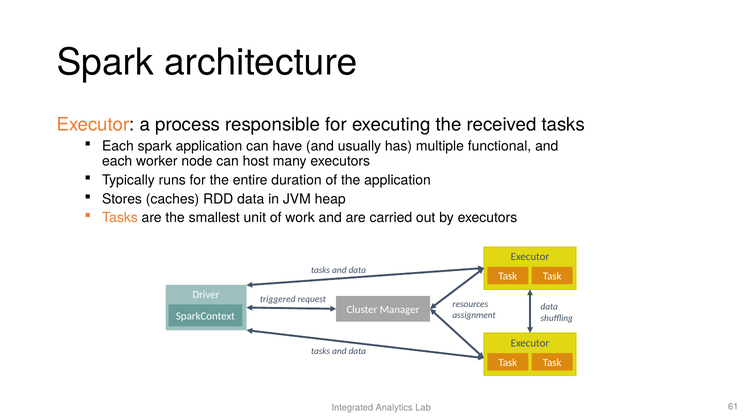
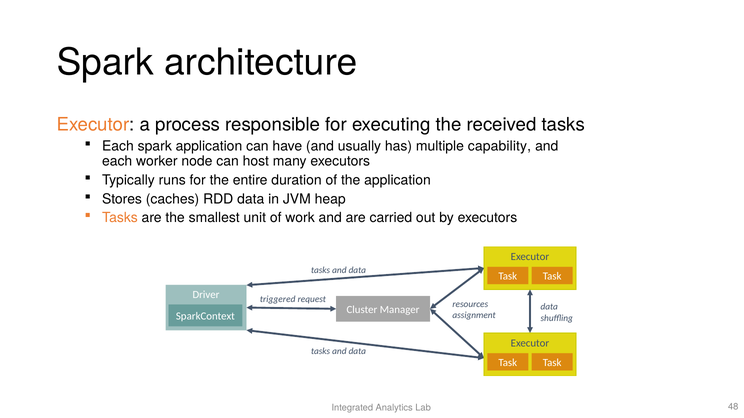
functional: functional -> capability (499, 146)
61: 61 -> 48 (733, 407)
